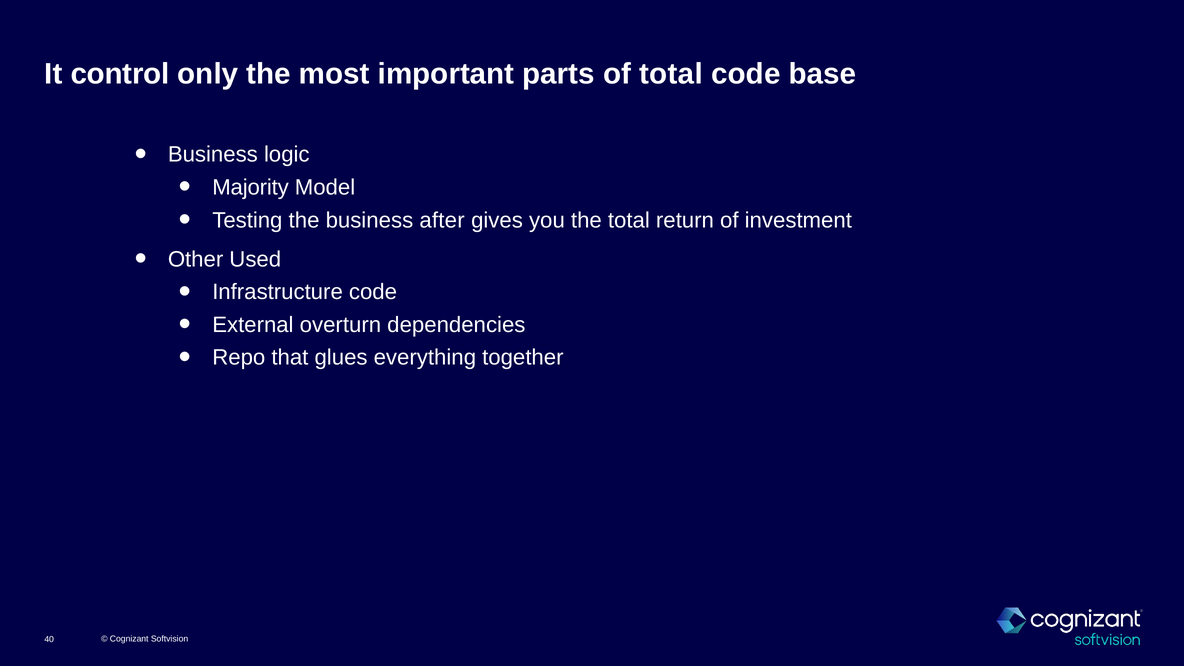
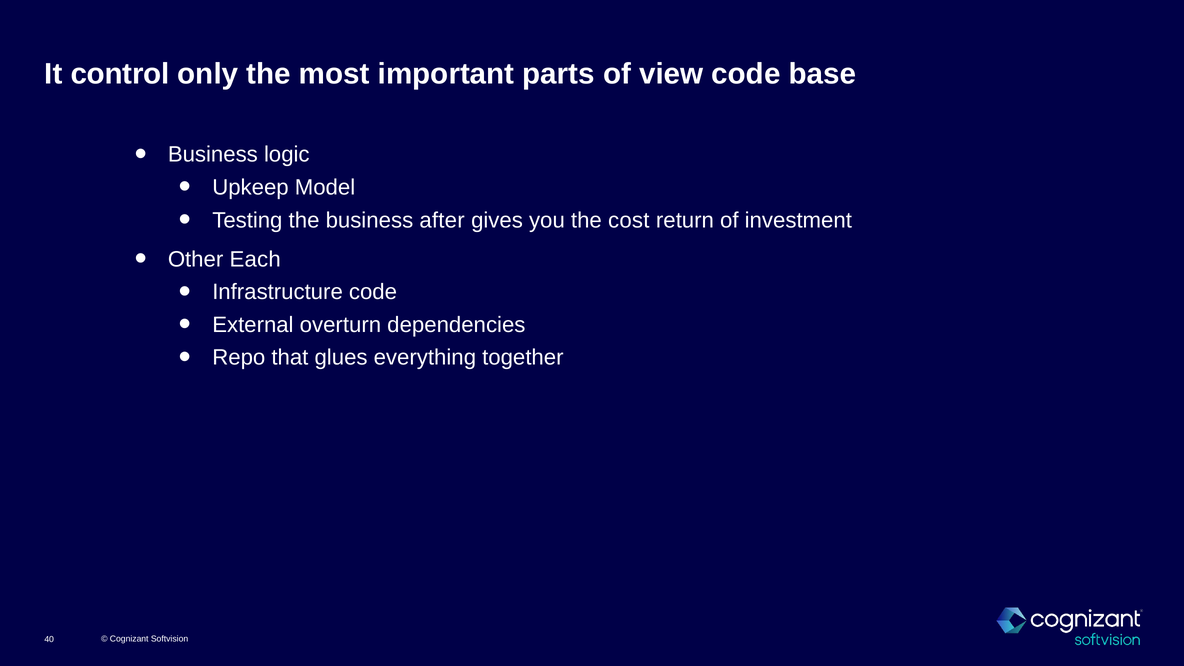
of total: total -> view (671, 74)
Majority: Majority -> Upkeep (250, 187)
the total: total -> cost (629, 220)
Used: Used -> Each (255, 259)
